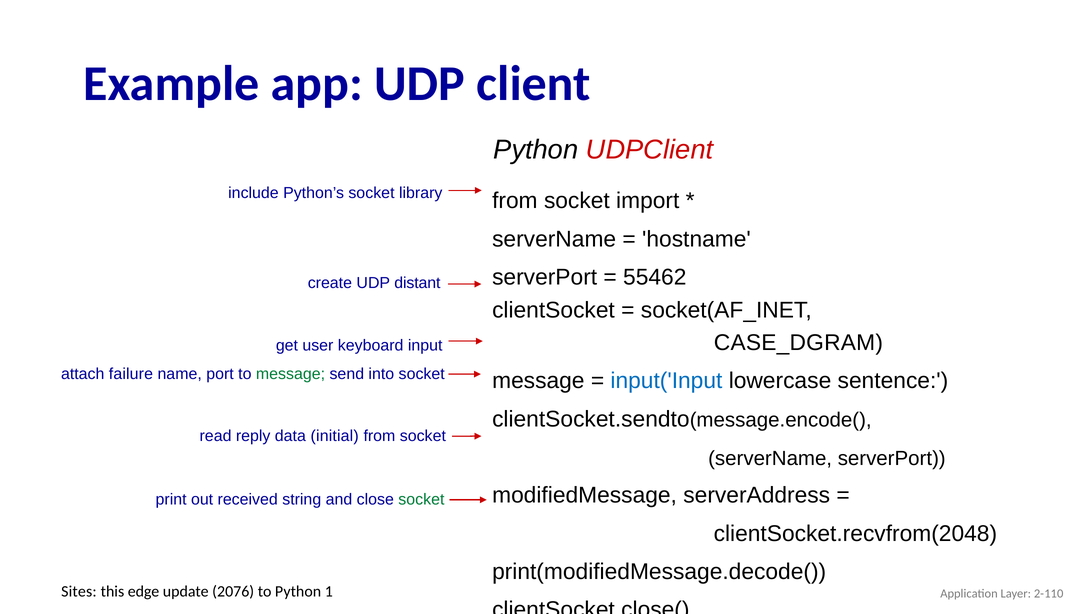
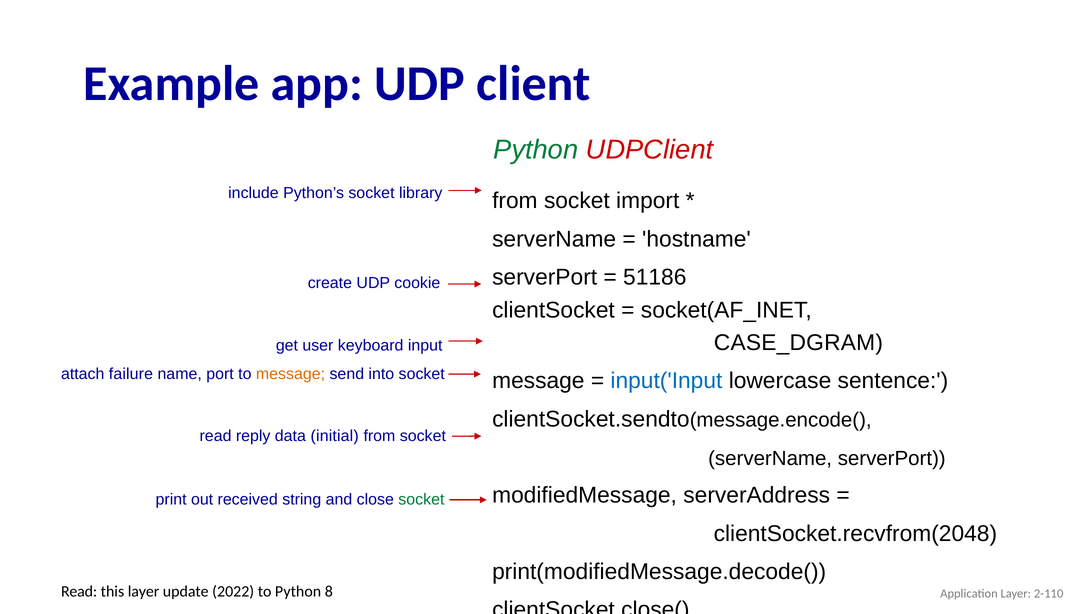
Python colour: black -> green (536, 150)
55462: 55462 -> 51186 (655, 277)
distant: distant -> cookie (417, 283)
message colour: green -> orange (290, 374)
Sites: Sites -> Read (79, 592)
this edge: edge -> layer (144, 592)
2076: 2076 -> 2022 (233, 592)
1: 1 -> 8 (329, 592)
